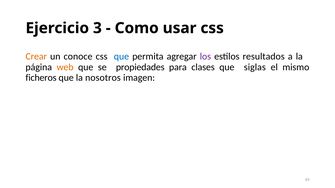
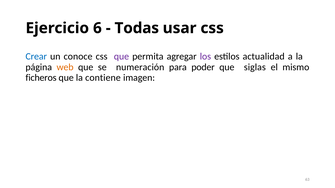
3: 3 -> 6 (97, 28)
Como: Como -> Todas (137, 28)
Crear colour: orange -> blue (36, 57)
que colour: blue -> purple (121, 57)
resultados: resultados -> actualidad (264, 57)
propiedades: propiedades -> numeración (140, 67)
clases: clases -> poder (203, 67)
nosotros: nosotros -> contiene (103, 78)
